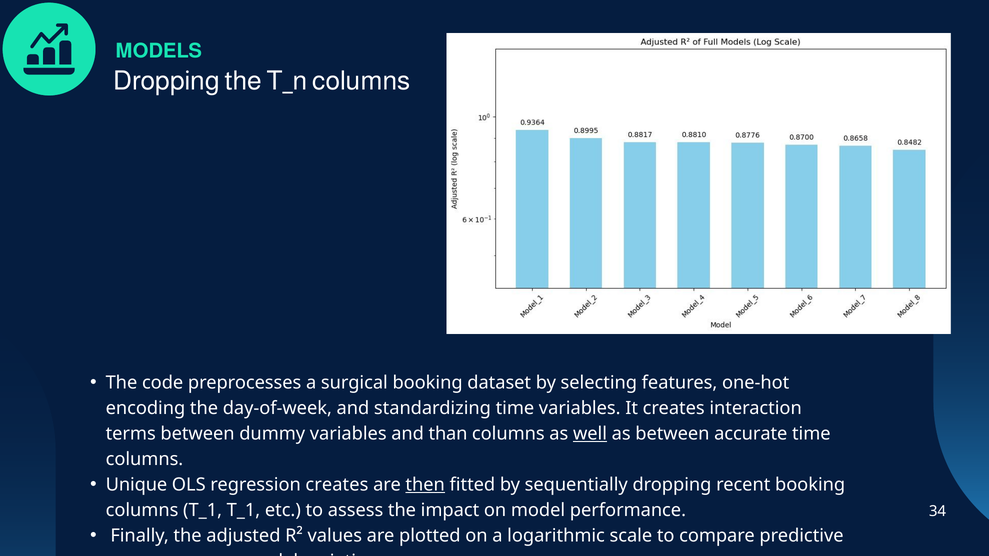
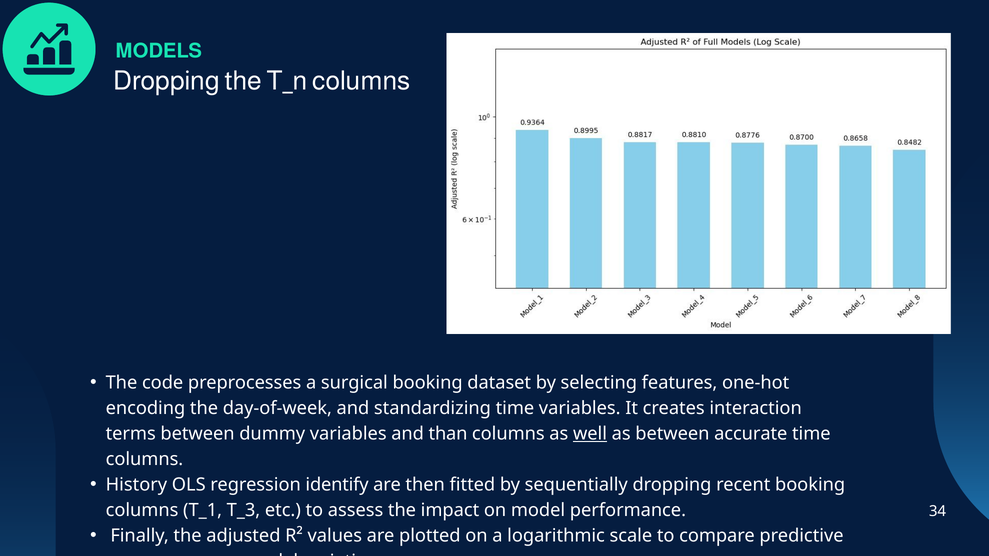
Unique: Unique -> History (136, 485)
regression creates: creates -> identify (337, 485)
then underline: present -> none (425, 485)
T_1 T_1: T_1 -> T_3 (244, 510)
